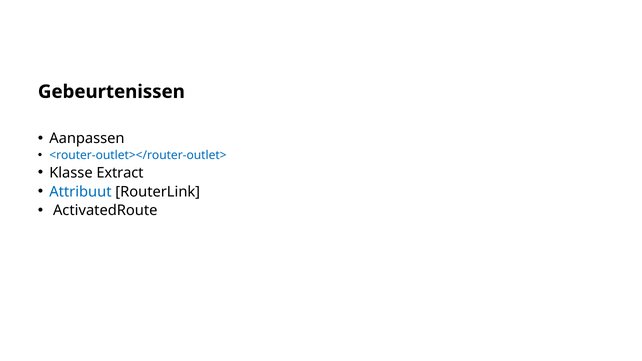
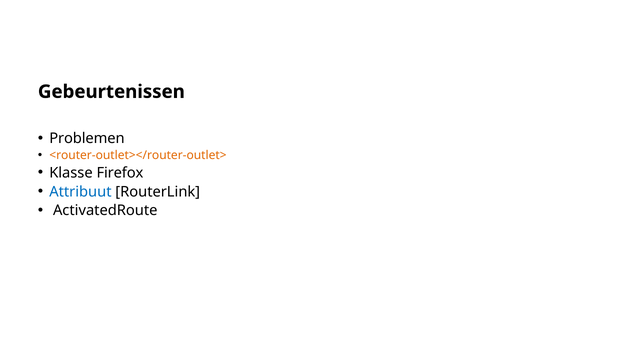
Aanpassen: Aanpassen -> Problemen (87, 139)
<router-outlet></router-outlet> colour: blue -> orange (138, 155)
Extract: Extract -> Firefox (120, 173)
